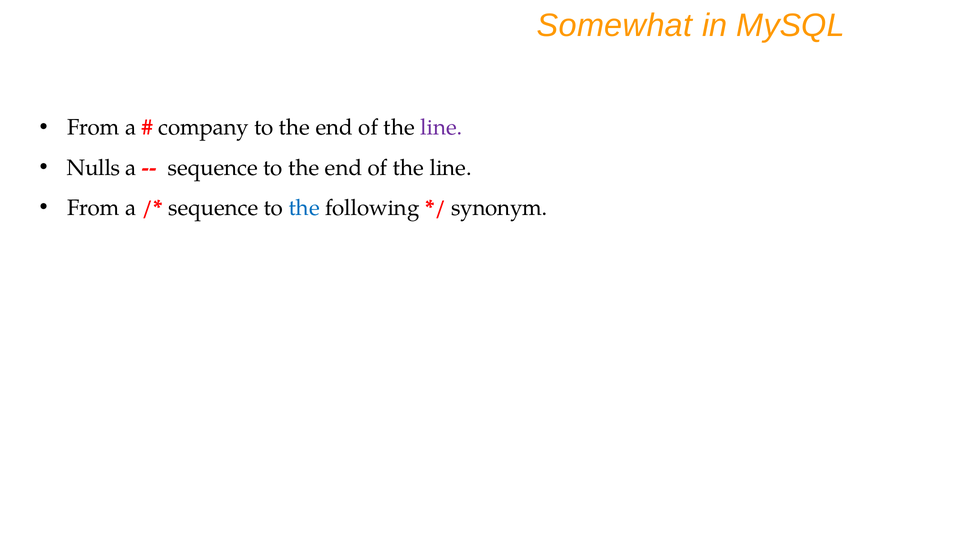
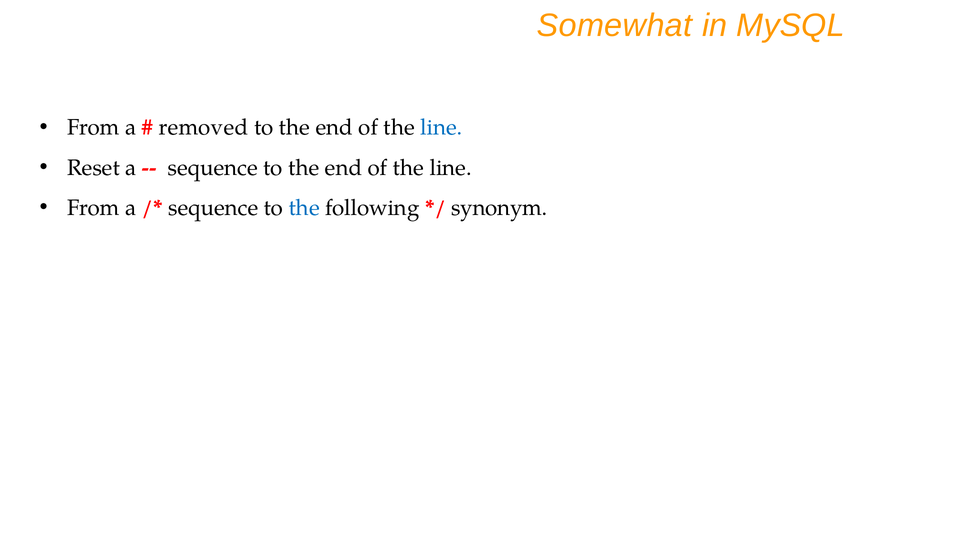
company: company -> removed (203, 127)
line colour: purple -> blue (441, 127)
Nulls: Nulls -> Reset (93, 168)
